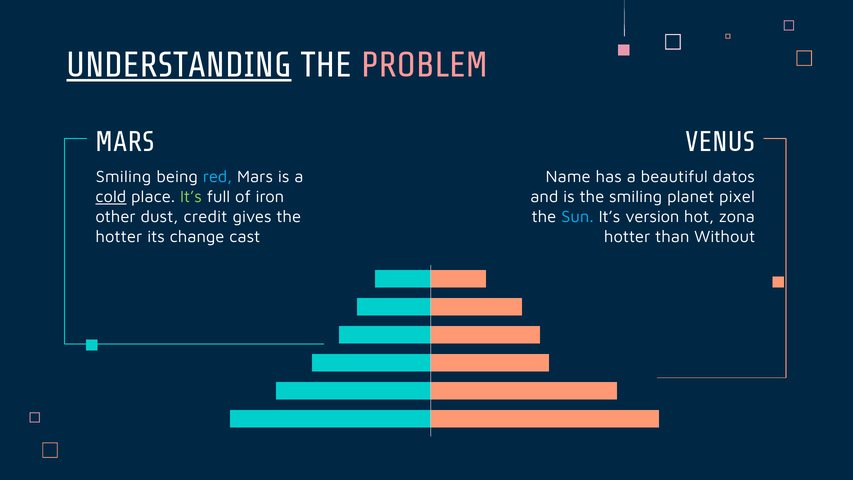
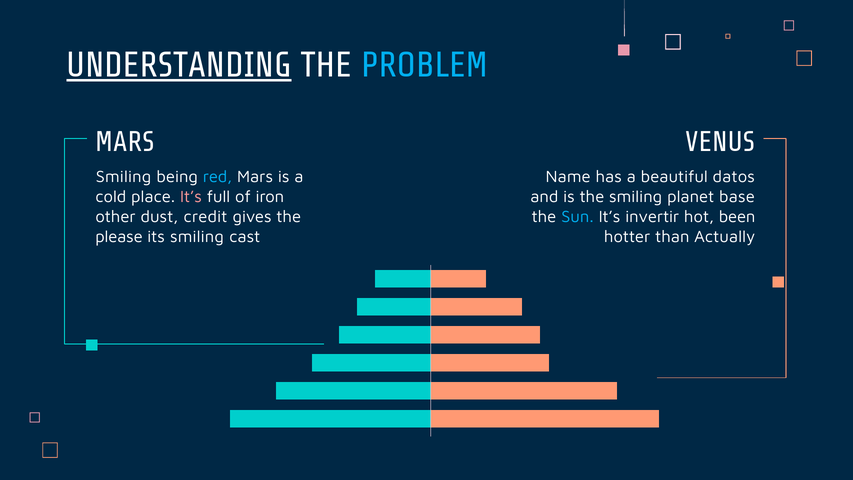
PROBLEM colour: pink -> light blue (425, 65)
cold underline: present -> none (111, 197)
It’s colour: light green -> pink (191, 197)
pixel: pixel -> base (737, 197)
version: version -> invertir (652, 217)
zona: zona -> been (737, 217)
hotter: hotter -> please (119, 236)
its change: change -> smiling (197, 236)
Without: Without -> Actually (725, 236)
